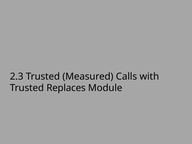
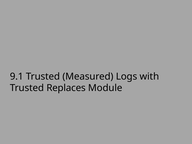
2.3: 2.3 -> 9.1 (17, 76)
Calls: Calls -> Logs (127, 76)
